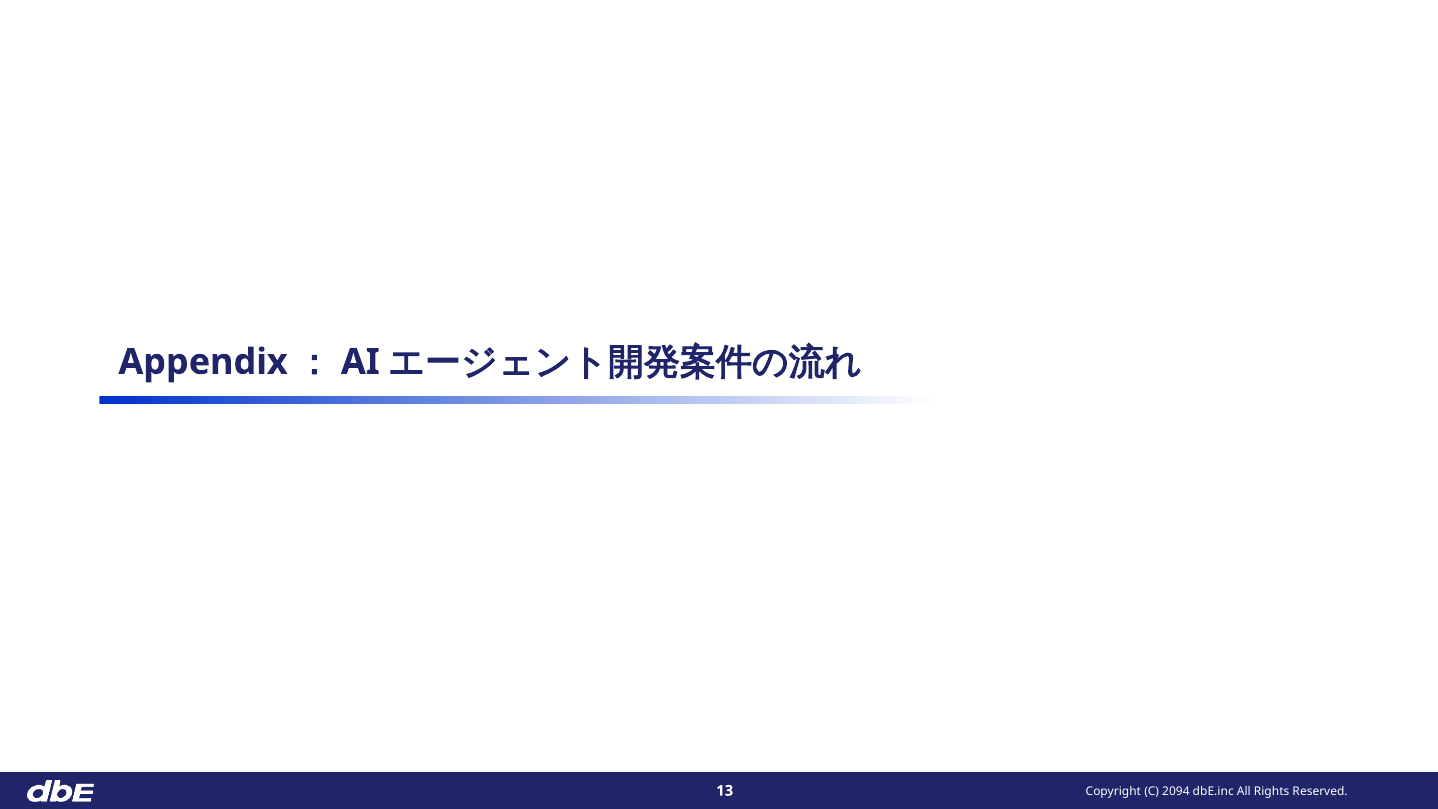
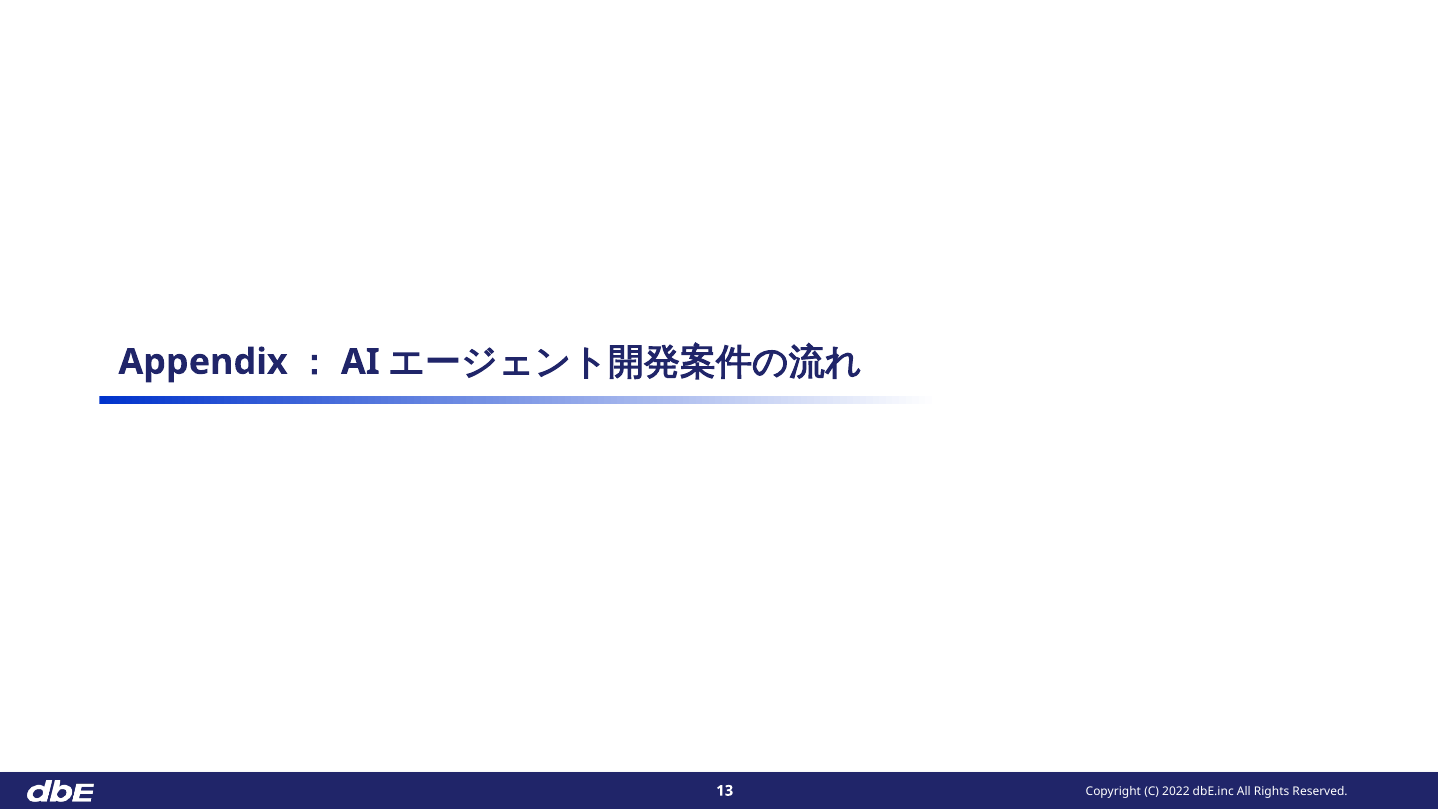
2094: 2094 -> 2022 (1176, 791)
